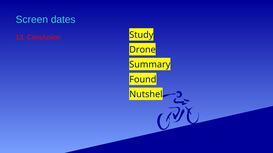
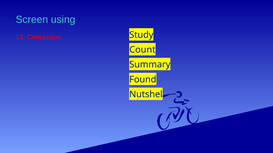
dates: dates -> using (63, 20)
Drone: Drone -> Count (142, 50)
